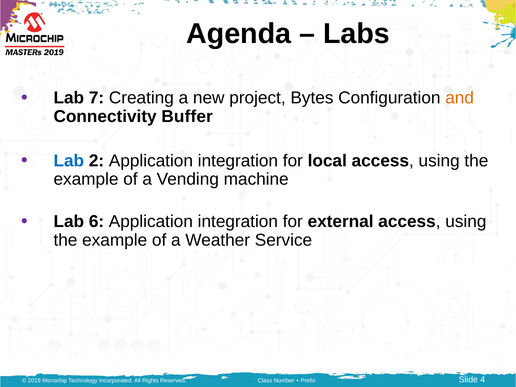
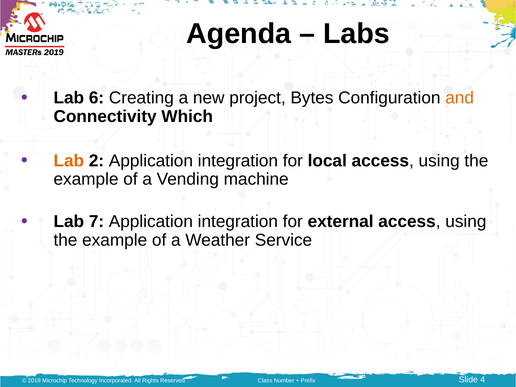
7: 7 -> 6 (96, 98)
Buffer: Buffer -> Which (187, 116)
Lab colour: blue -> orange (69, 161)
6: 6 -> 7 (96, 222)
